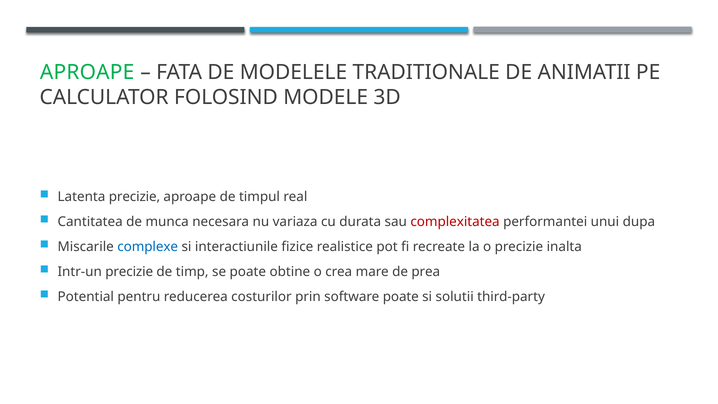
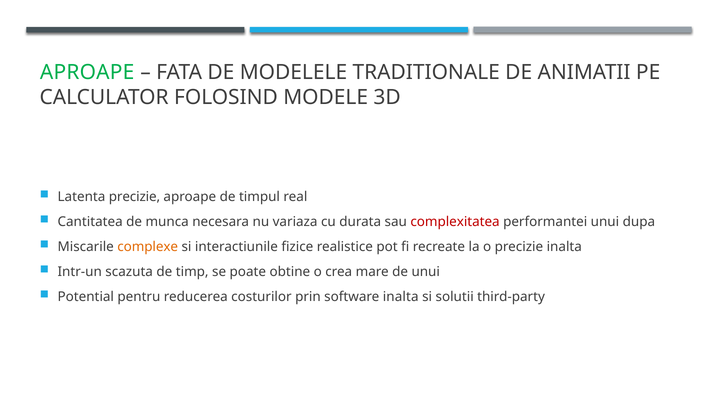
complexe colour: blue -> orange (148, 247)
Intr-un precizie: precizie -> scazuta (129, 272)
de prea: prea -> unui (426, 272)
software poate: poate -> inalta (401, 296)
